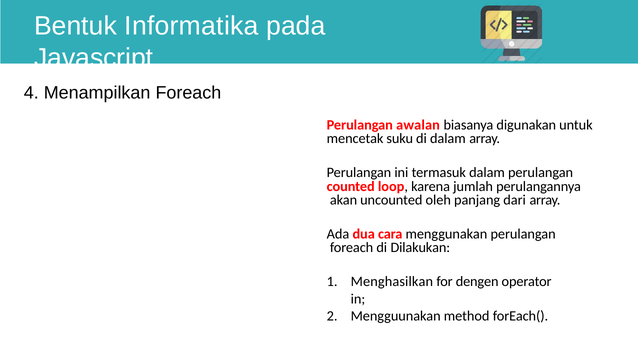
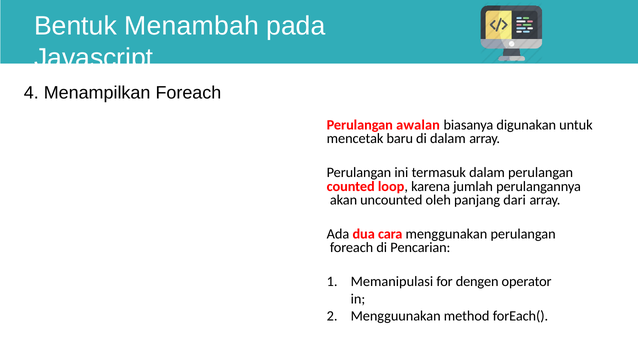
Informatika: Informatika -> Menambah (192, 26)
suku: suku -> baru (400, 139)
Dilakukan: Dilakukan -> Pencarian (420, 248)
Menghasilkan: Menghasilkan -> Memanipulasi (392, 282)
